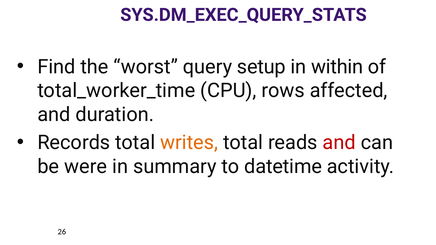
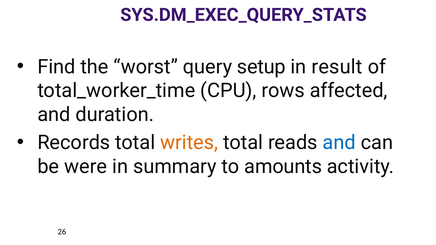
within: within -> result (337, 67)
and colour: red -> blue (339, 143)
datetime: datetime -> amounts (283, 167)
